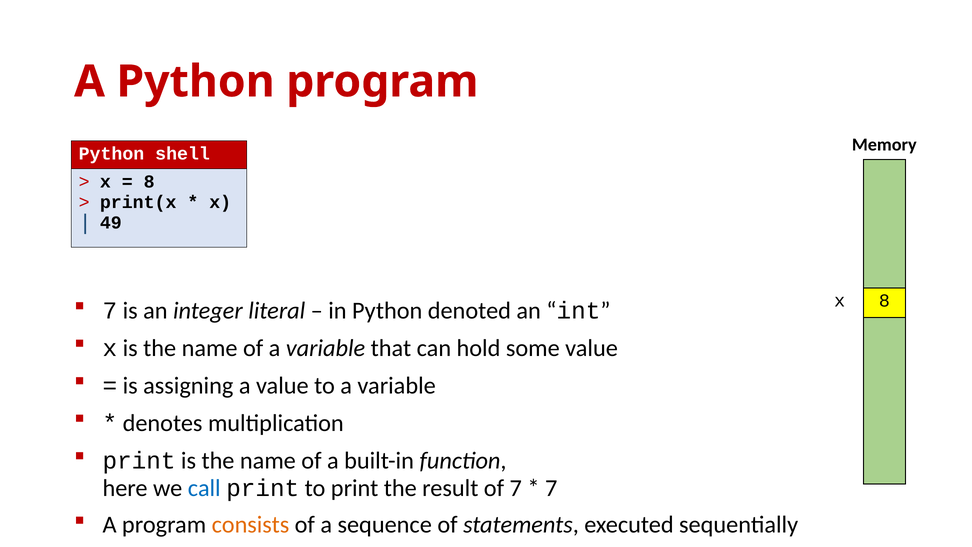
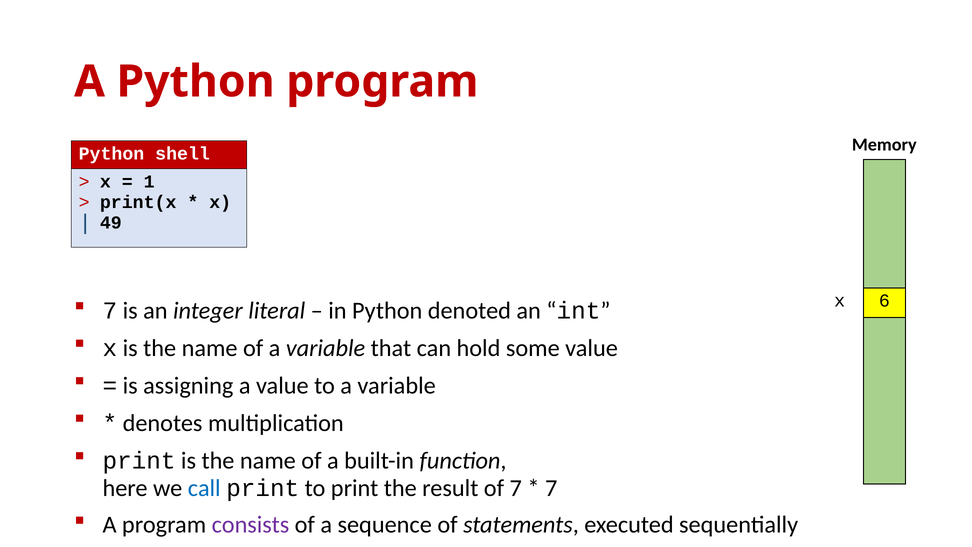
8: 8 -> 1 (149, 182)
x 8: 8 -> 6 (884, 301)
consists colour: orange -> purple (250, 525)
